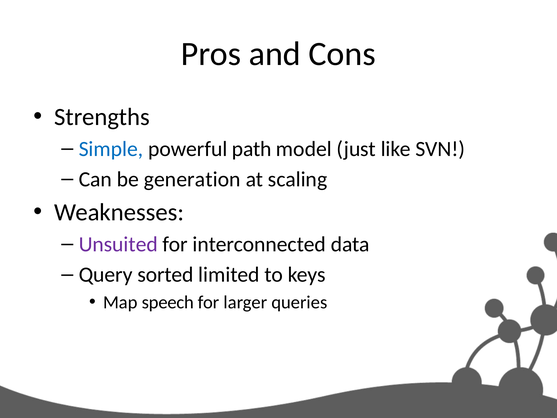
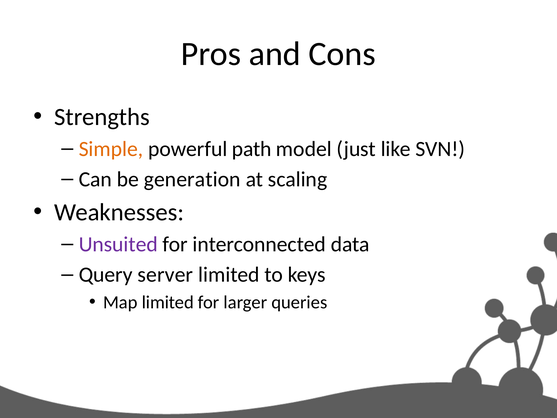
Simple colour: blue -> orange (111, 149)
sorted: sorted -> server (165, 275)
Map speech: speech -> limited (168, 302)
